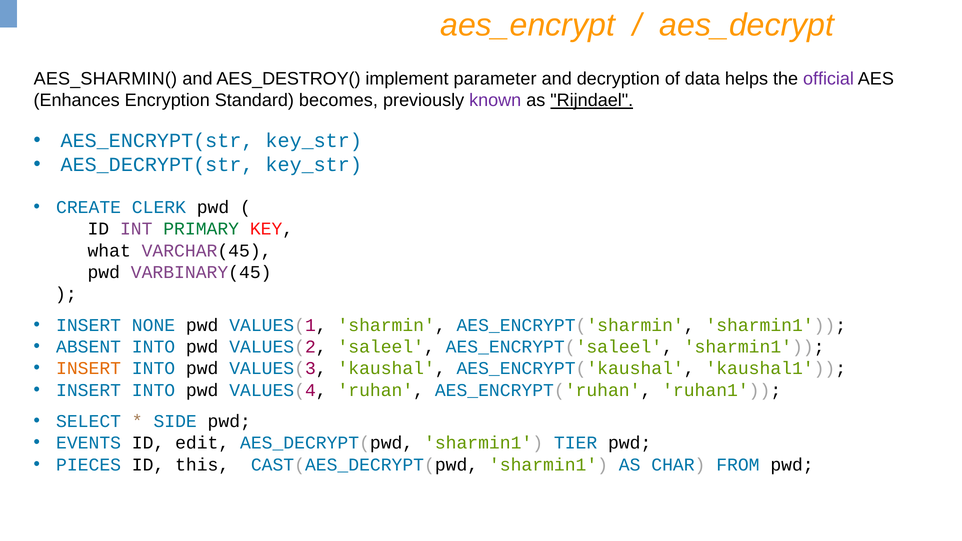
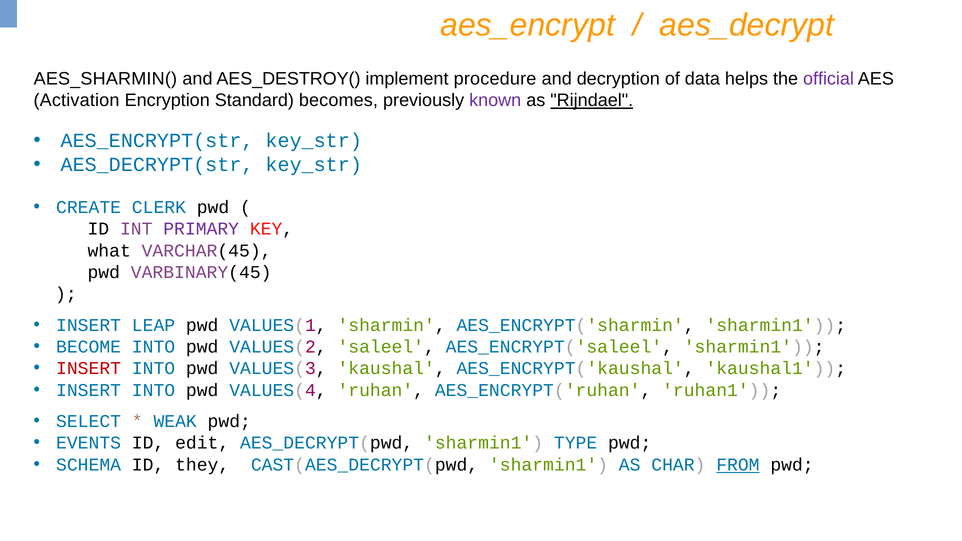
parameter: parameter -> procedure (495, 79)
Enhances: Enhances -> Activation (77, 100)
PRIMARY colour: green -> purple (201, 229)
NONE: NONE -> LEAP (154, 325)
ABSENT: ABSENT -> BECOME (89, 347)
INSERT colour: orange -> red (89, 369)
SIDE: SIDE -> WEAK (175, 421)
TIER: TIER -> TYPE (576, 443)
PIECES: PIECES -> SCHEMA (89, 465)
this: this -> they (202, 465)
FROM underline: none -> present (738, 465)
